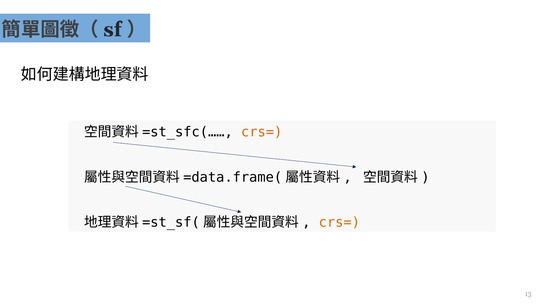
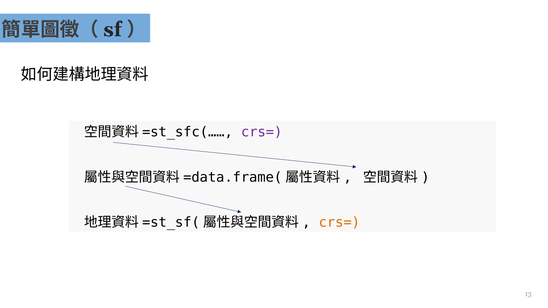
crs= colour: orange -> purple (262, 132)
